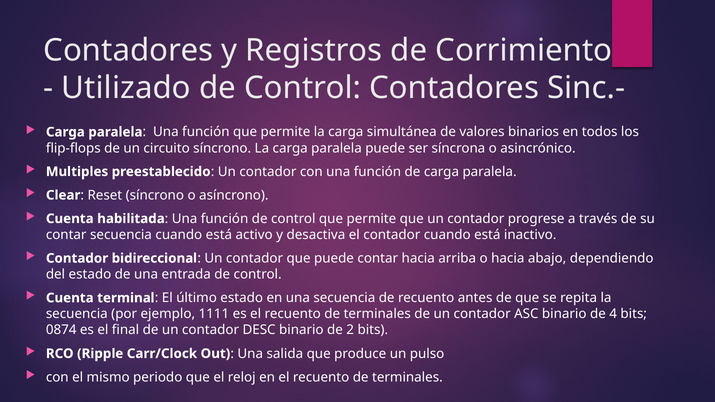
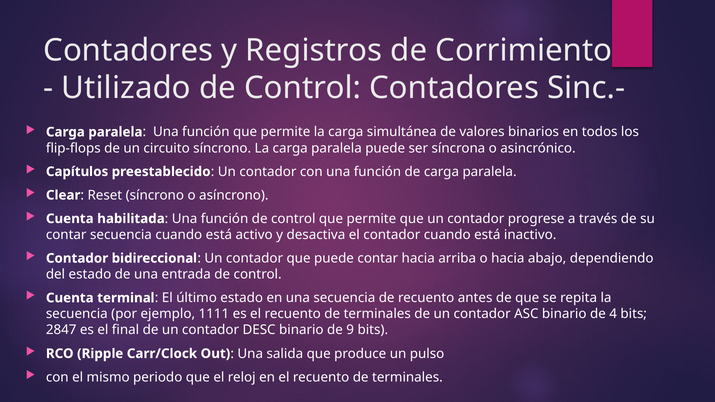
Multiples: Multiples -> Capítulos (77, 172)
0874: 0874 -> 2847 (61, 330)
2: 2 -> 9 (350, 330)
